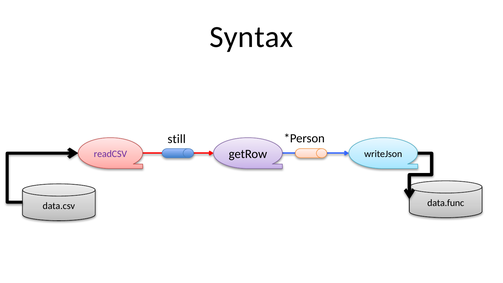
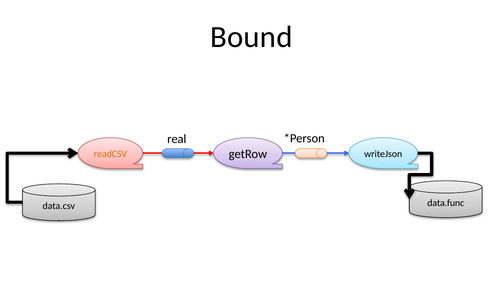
Syntax: Syntax -> Bound (251, 37)
still: still -> real (177, 139)
readCSV colour: purple -> orange (110, 154)
